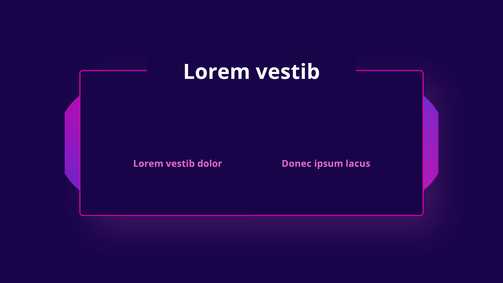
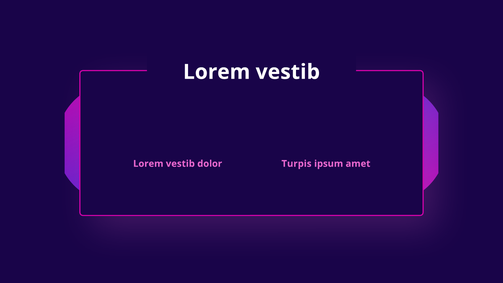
Donec: Donec -> Turpis (297, 164)
lacus: lacus -> amet (358, 164)
